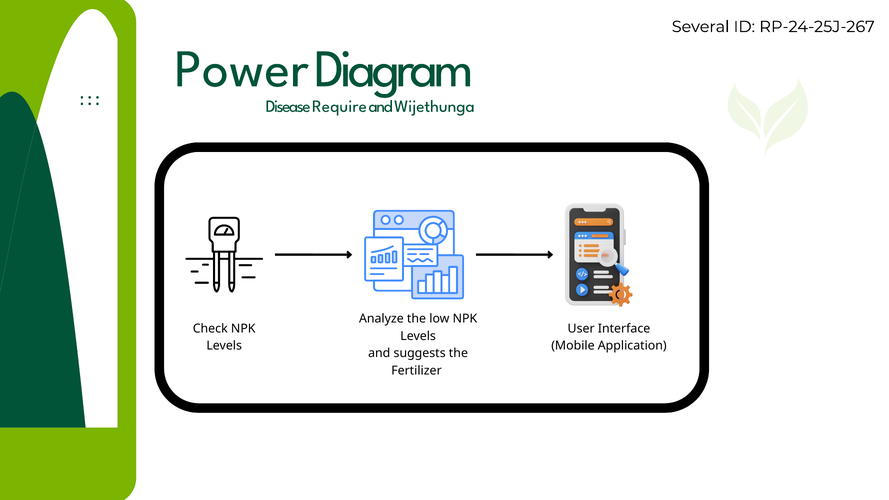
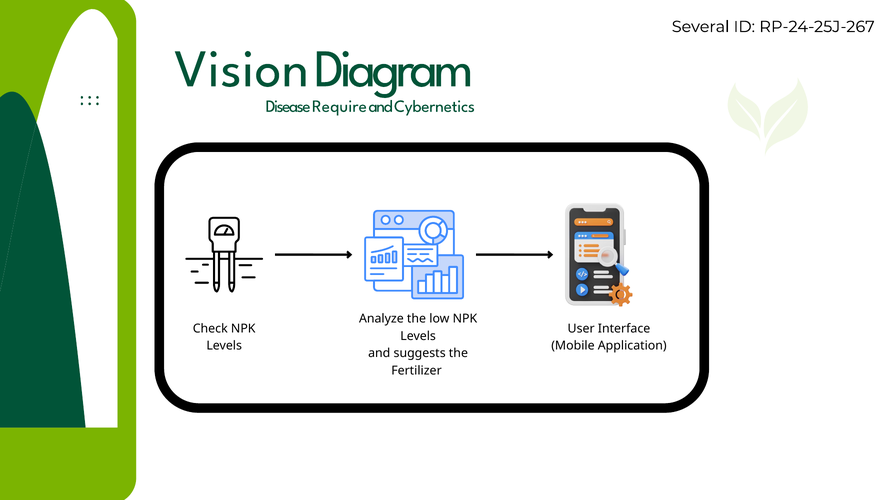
Power: Power -> Vision (242, 69)
Wijethunga: Wijethunga -> Cybernetics (434, 106)
